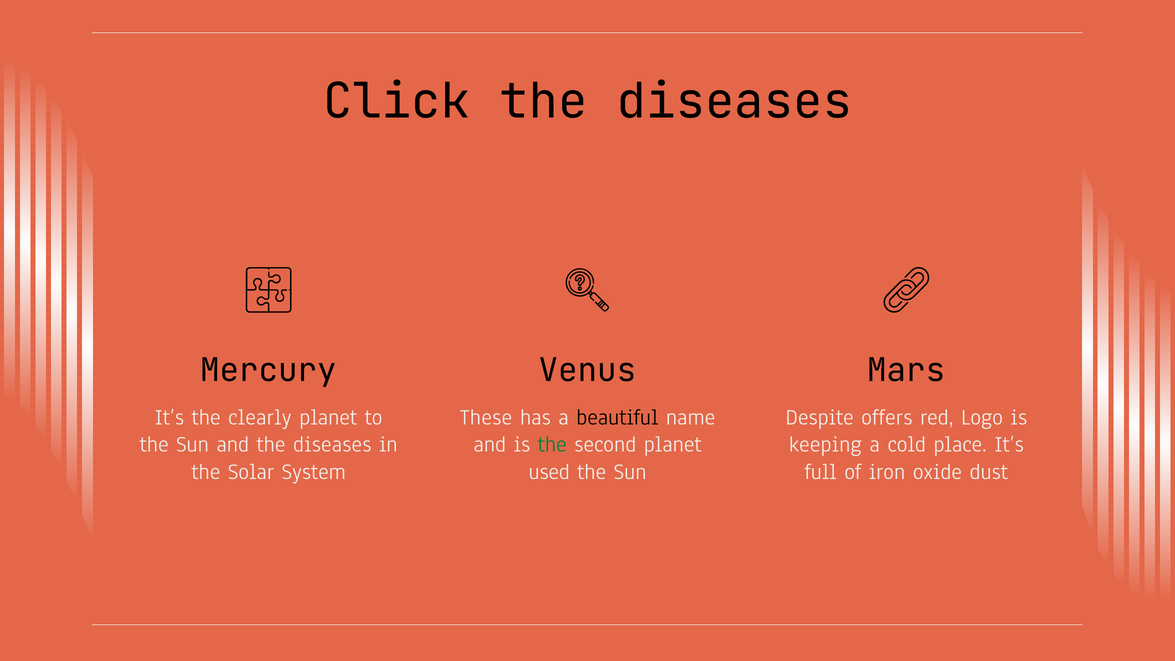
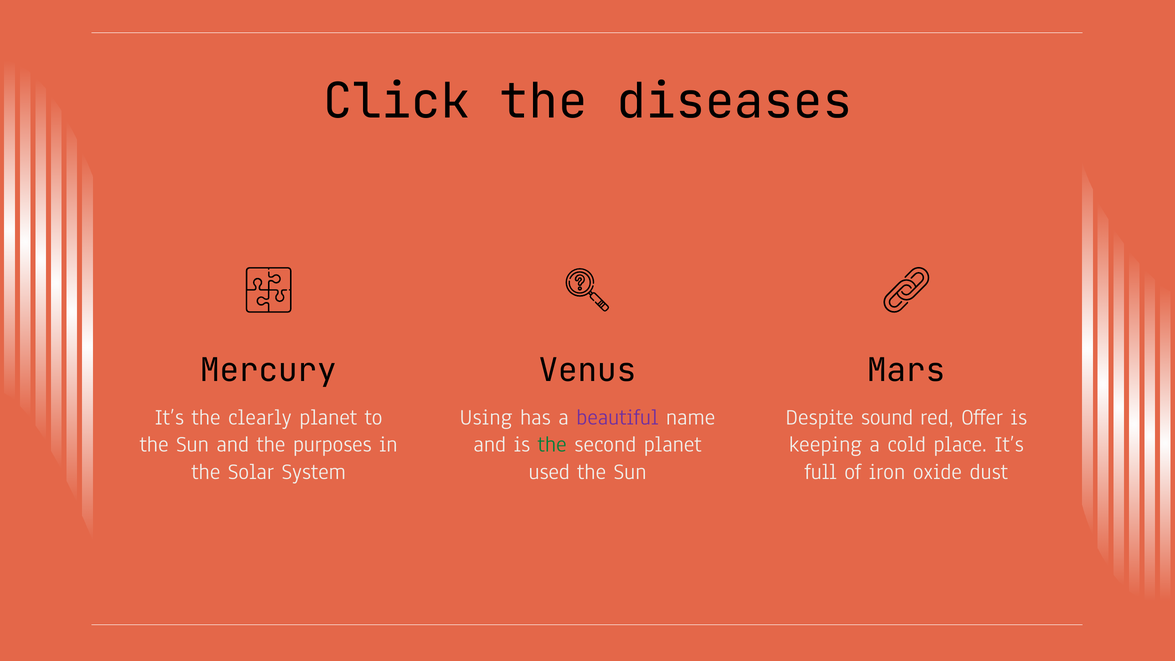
These: These -> Using (486, 417)
beautiful colour: black -> purple (617, 417)
offers: offers -> sound (887, 417)
Logo: Logo -> Offer (982, 417)
and the diseases: diseases -> purposes (332, 444)
